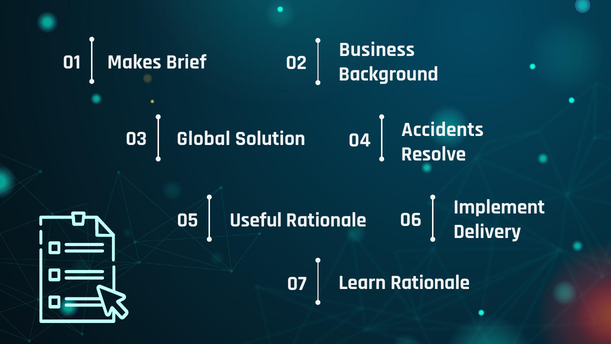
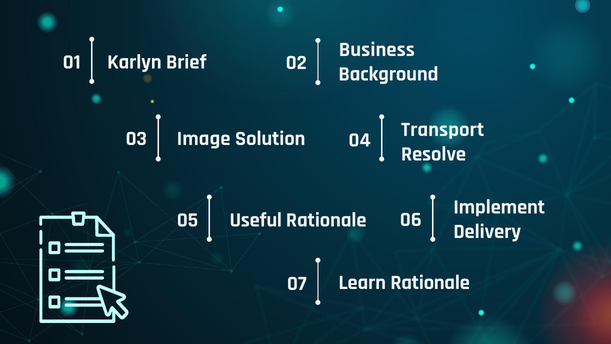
Makes: Makes -> Karlyn (134, 62)
Global: Global -> Image (204, 139)
Accidents: Accidents -> Transport (443, 129)
